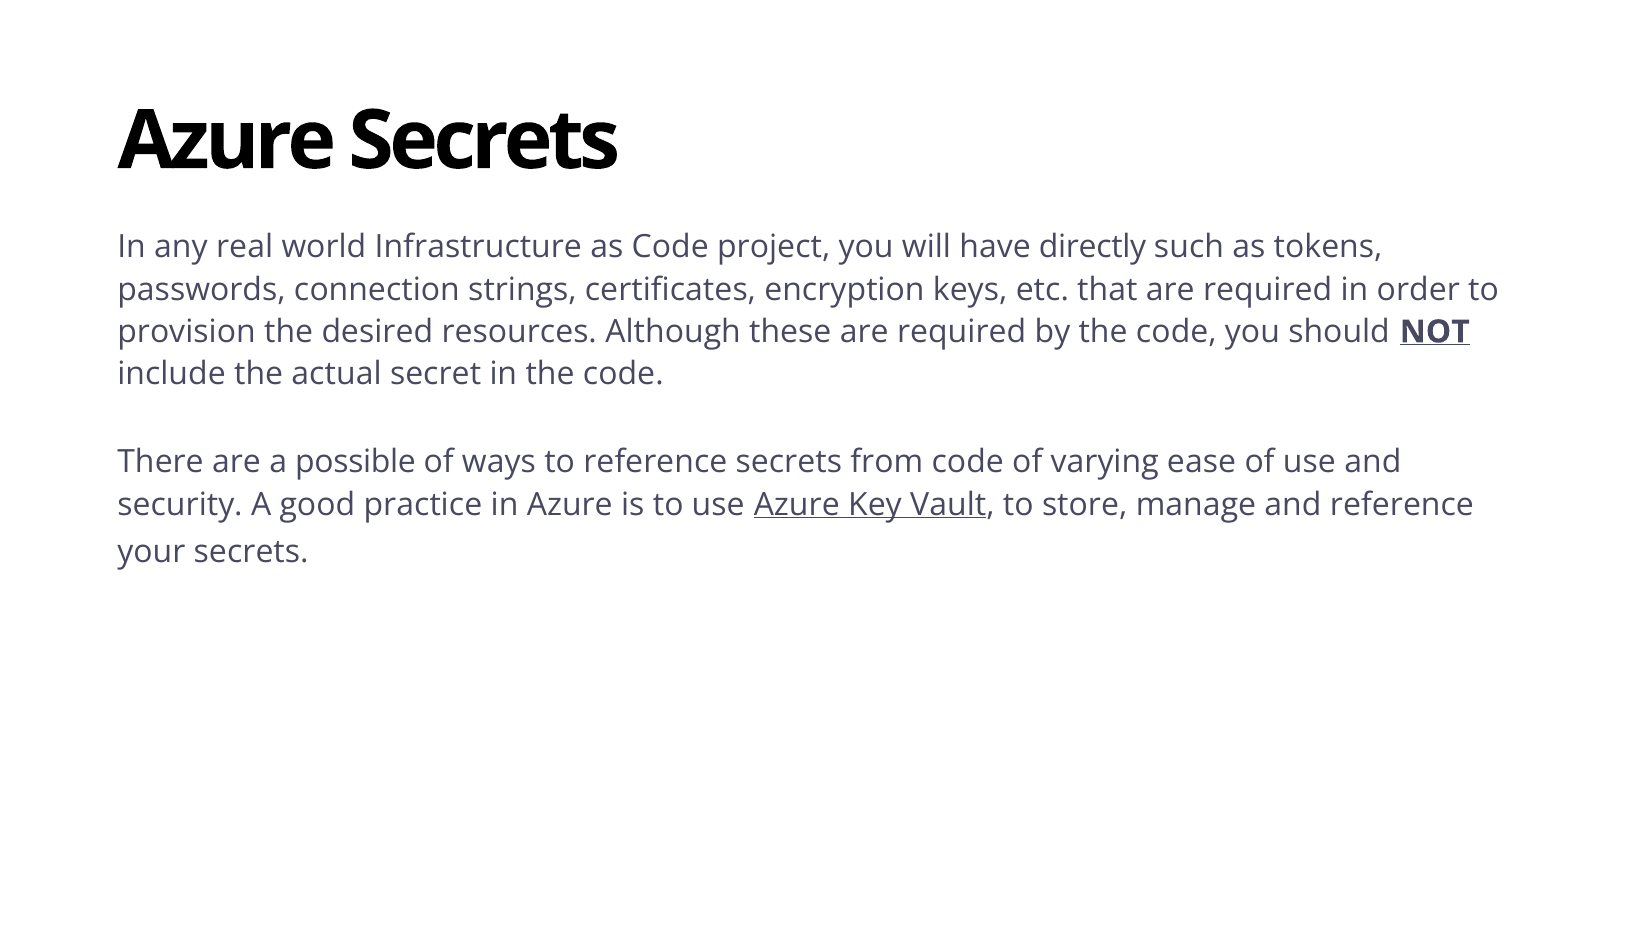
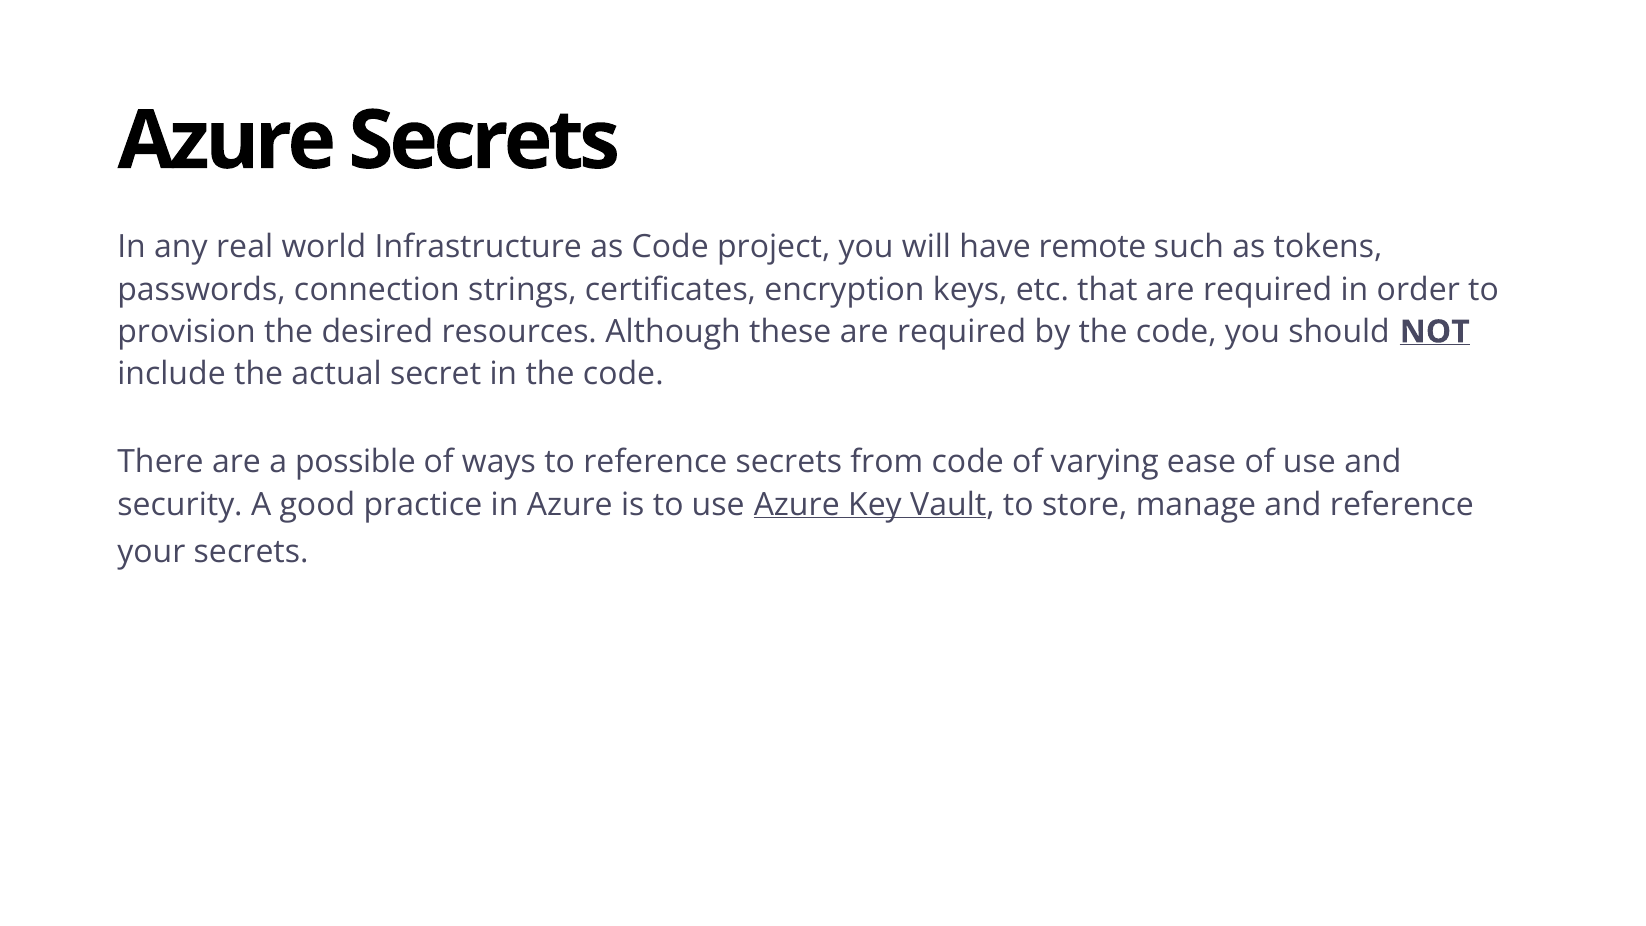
directly: directly -> remote (1093, 247)
